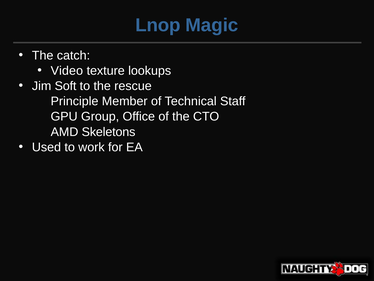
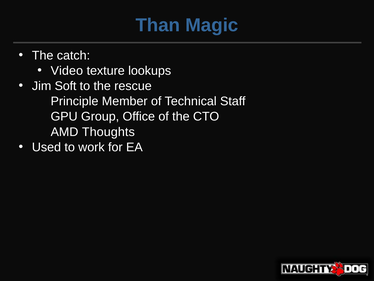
Lnop: Lnop -> Than (158, 25)
Skeletons: Skeletons -> Thoughts (108, 132)
